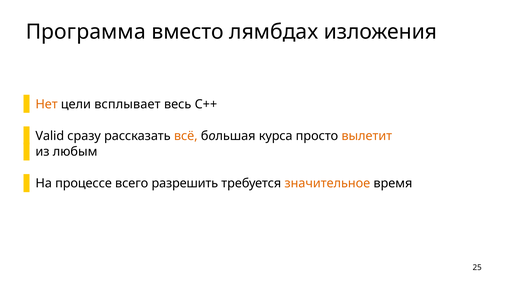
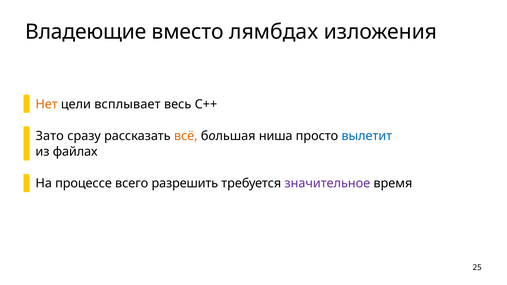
Программа: Программа -> Владеющие (86, 32)
Valid: Valid -> Зато (50, 136)
курса: курса -> ниша (276, 136)
вылетит colour: orange -> blue (367, 136)
любым: любым -> файлах (75, 152)
значительное colour: orange -> purple (327, 184)
